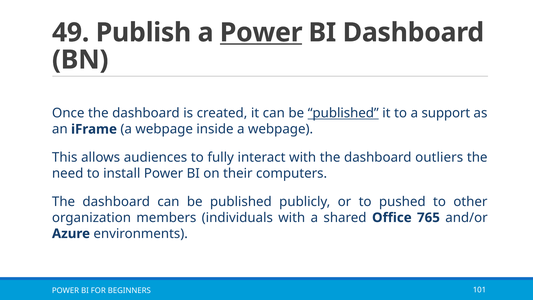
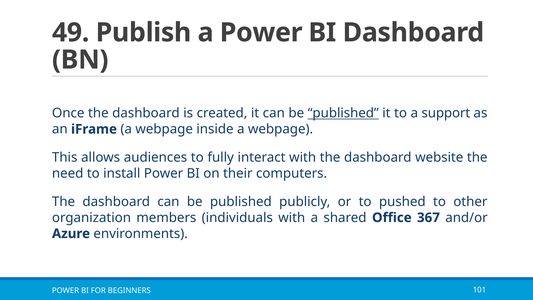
Power underline: present -> none (261, 33)
outliers: outliers -> website (439, 157)
765: 765 -> 367 (428, 218)
